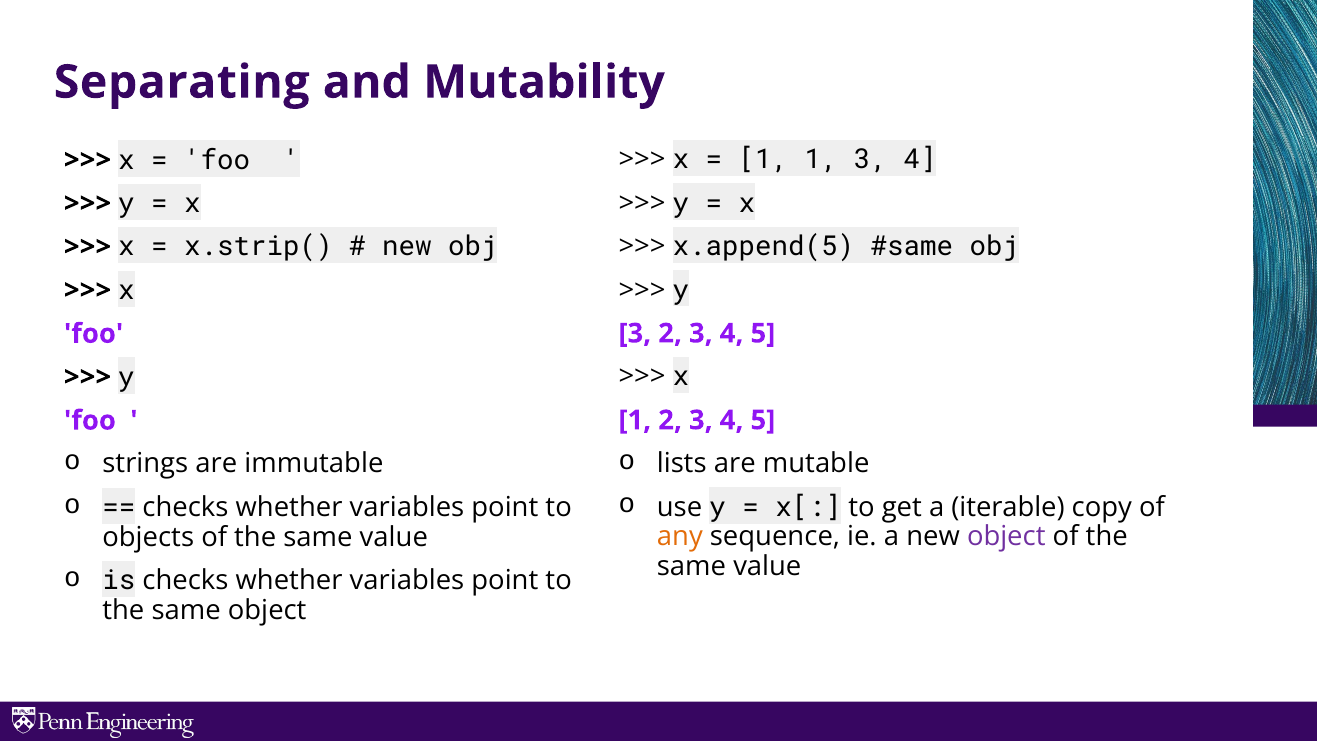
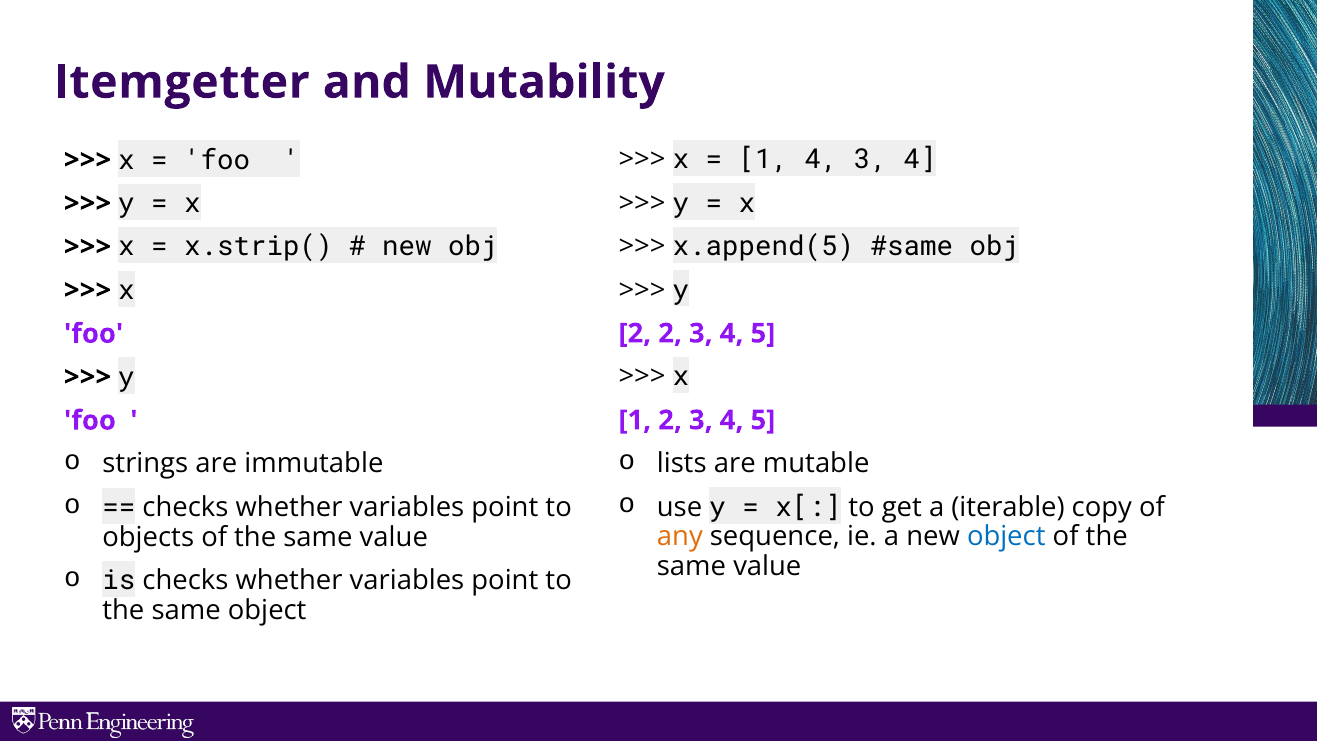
Separating: Separating -> Itemgetter (182, 82)
1 1: 1 -> 4 (821, 160)
3: 3 -> 2 (635, 333)
object colour: purple -> blue (1006, 537)
